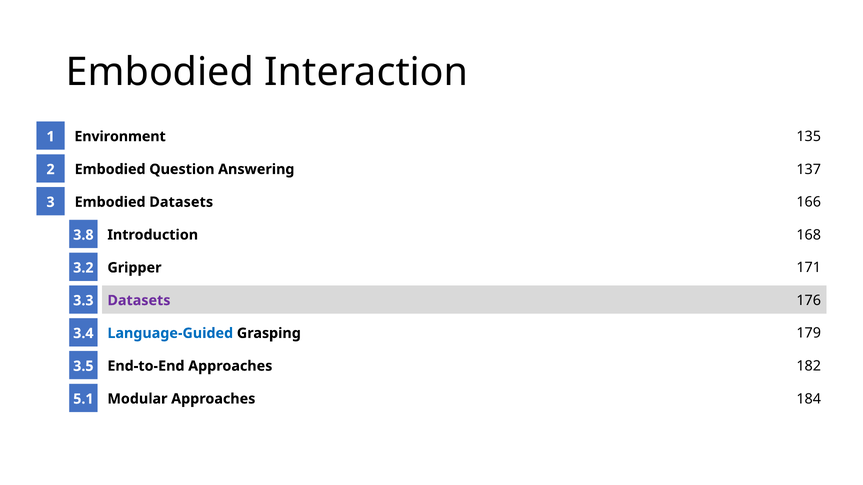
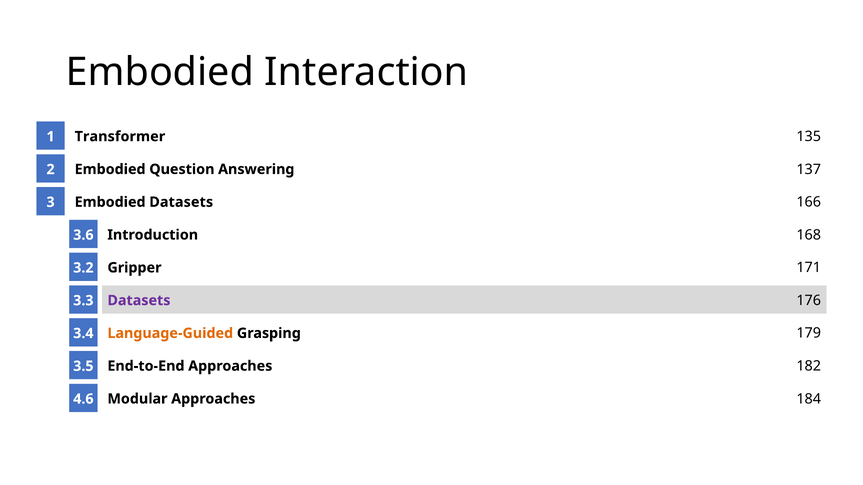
Environment: Environment -> Transformer (120, 137)
3.8: 3.8 -> 3.6 (83, 235)
Language-Guided colour: blue -> orange (170, 334)
5.1: 5.1 -> 4.6 (83, 399)
